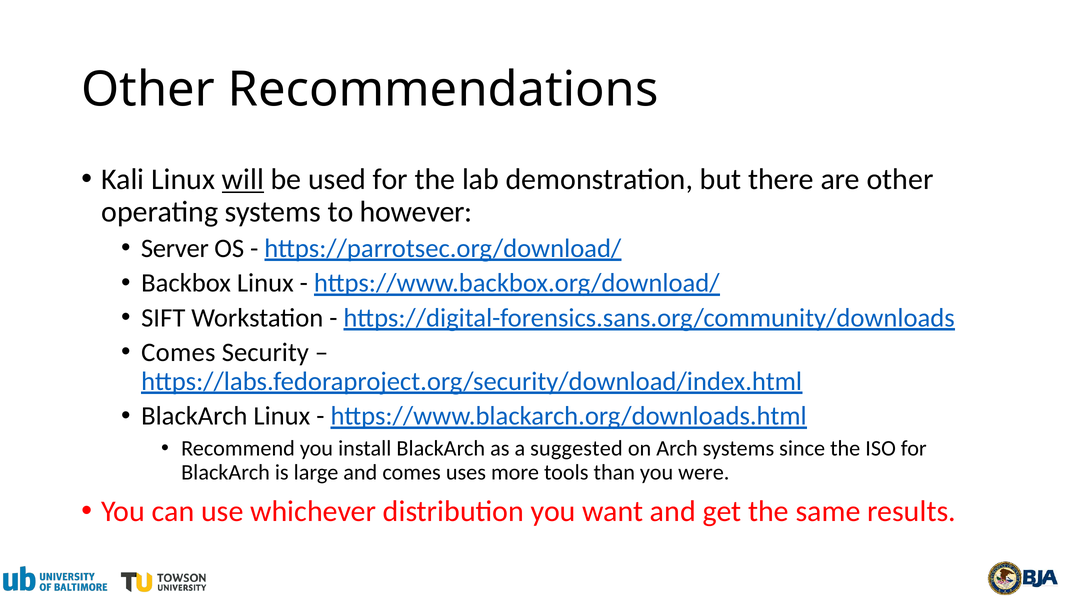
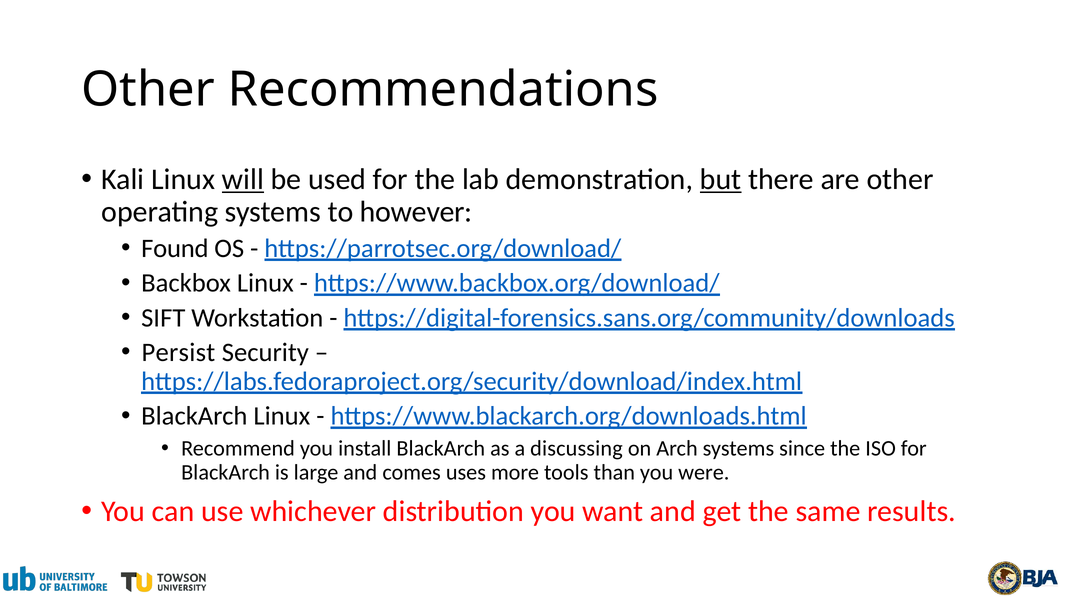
but underline: none -> present (721, 180)
Server: Server -> Found (175, 249)
Comes: Comes -> Persist (178, 353)
suggested: suggested -> discussing (576, 449)
